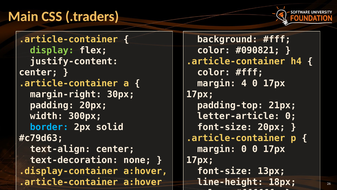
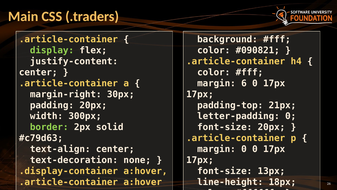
4: 4 -> 6 (244, 83)
letter-article: letter-article -> letter-padding (238, 116)
border colour: light blue -> light green (49, 127)
